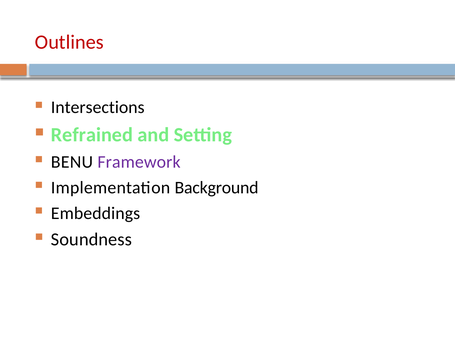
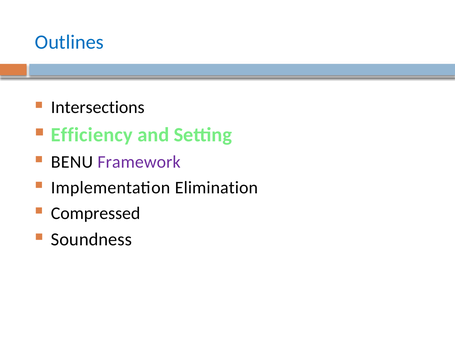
Outlines colour: red -> blue (69, 42)
Refrained: Refrained -> Efficiency (92, 135)
Background: Background -> Elimination (216, 187)
Embeddings: Embeddings -> Compressed (96, 213)
